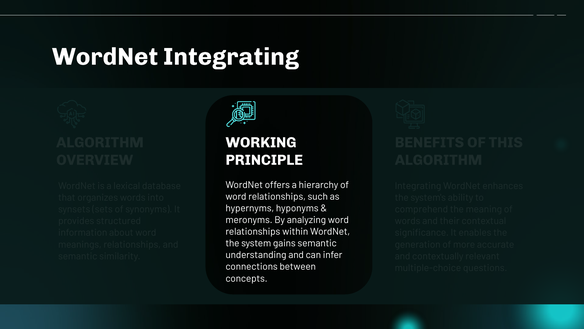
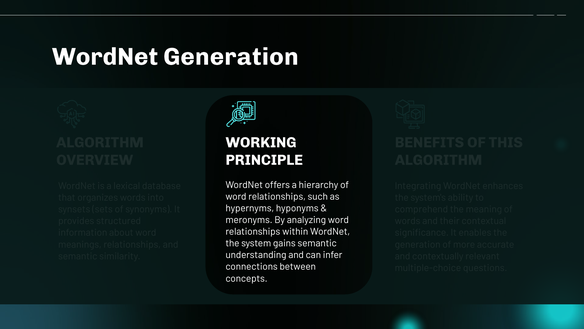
WordNet Integrating: Integrating -> Generation (231, 57)
